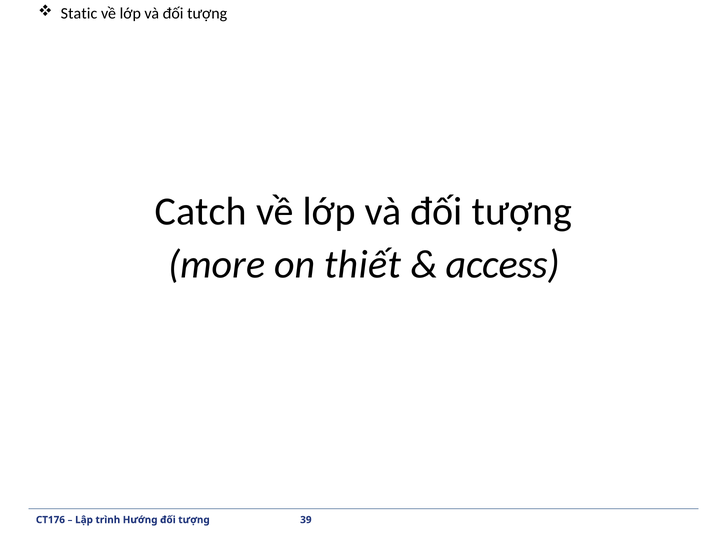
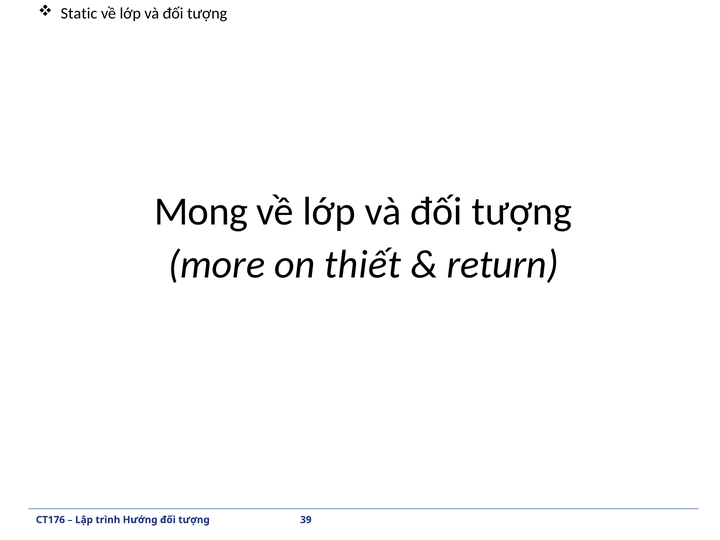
Catch: Catch -> Mong (201, 211)
access: access -> return (503, 265)
